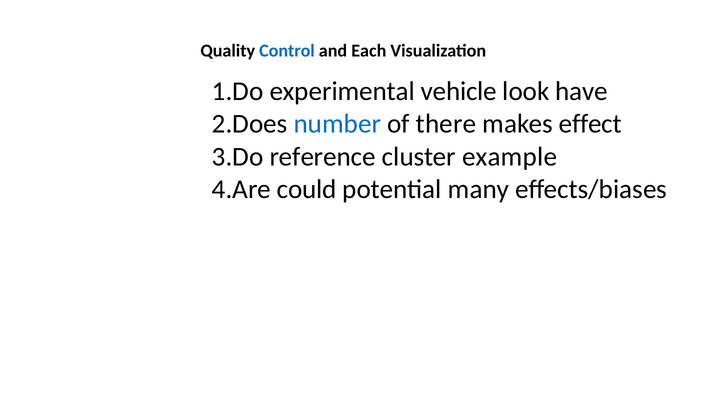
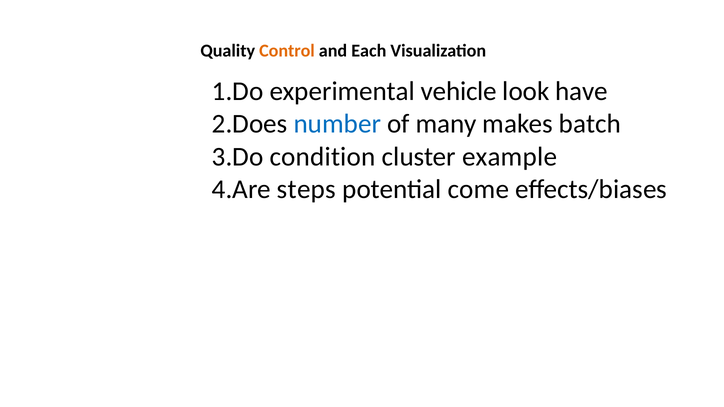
Control colour: blue -> orange (287, 51)
there: there -> many (446, 124)
effect: effect -> batch (590, 124)
reference: reference -> condition (323, 157)
could: could -> steps (306, 189)
many: many -> come (478, 189)
